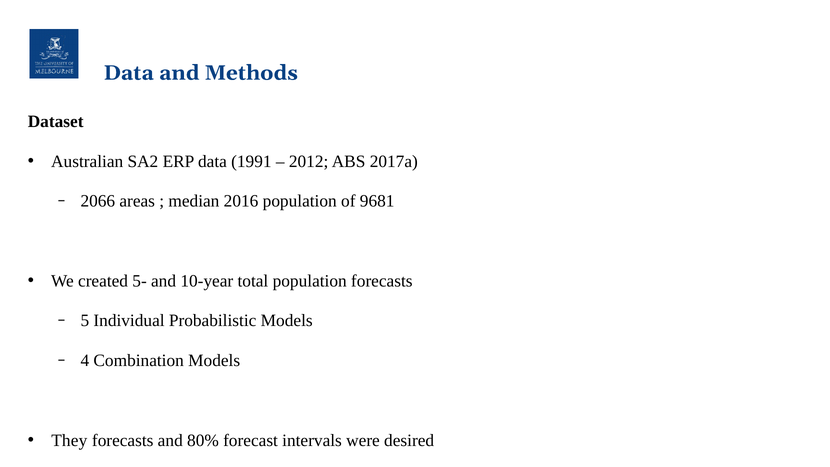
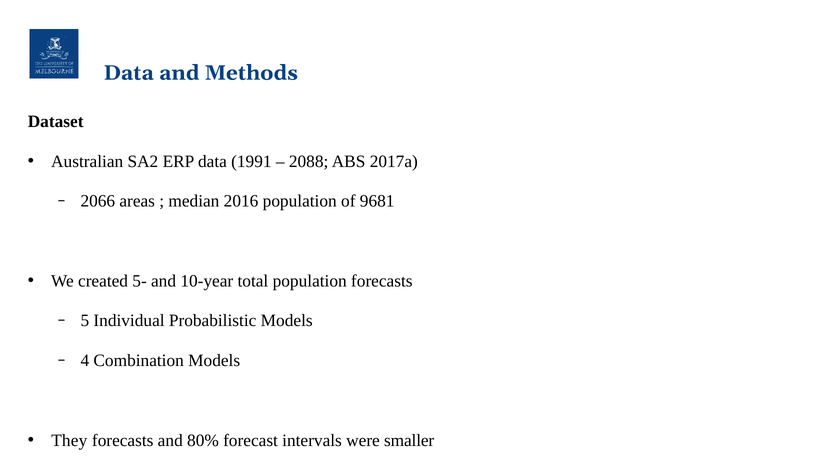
2012: 2012 -> 2088 (309, 161)
desired: desired -> smaller (409, 440)
